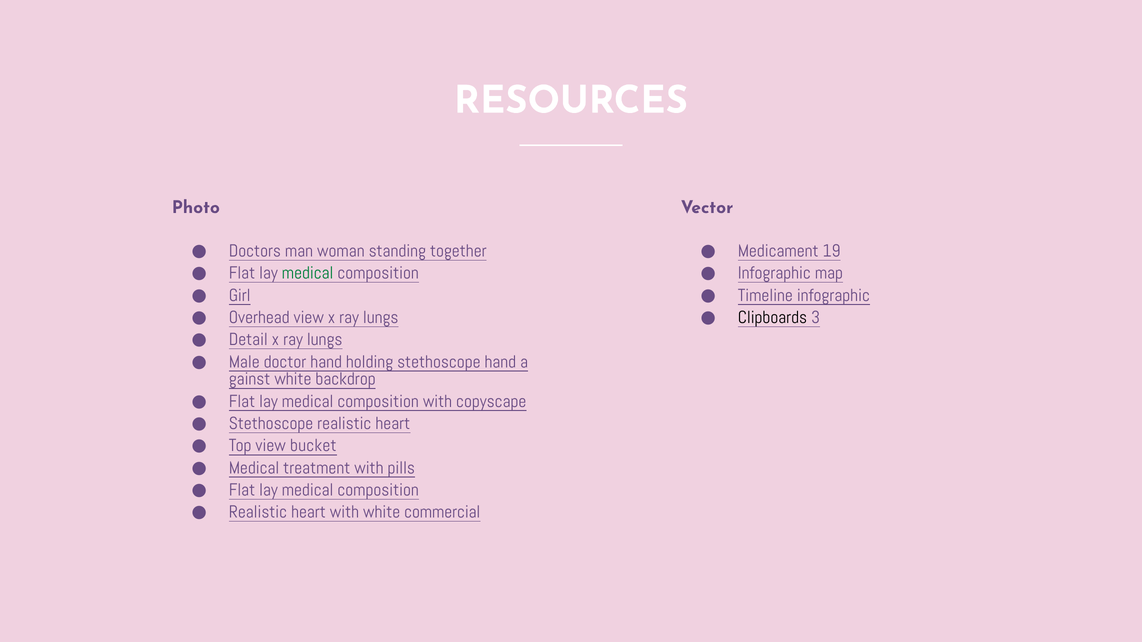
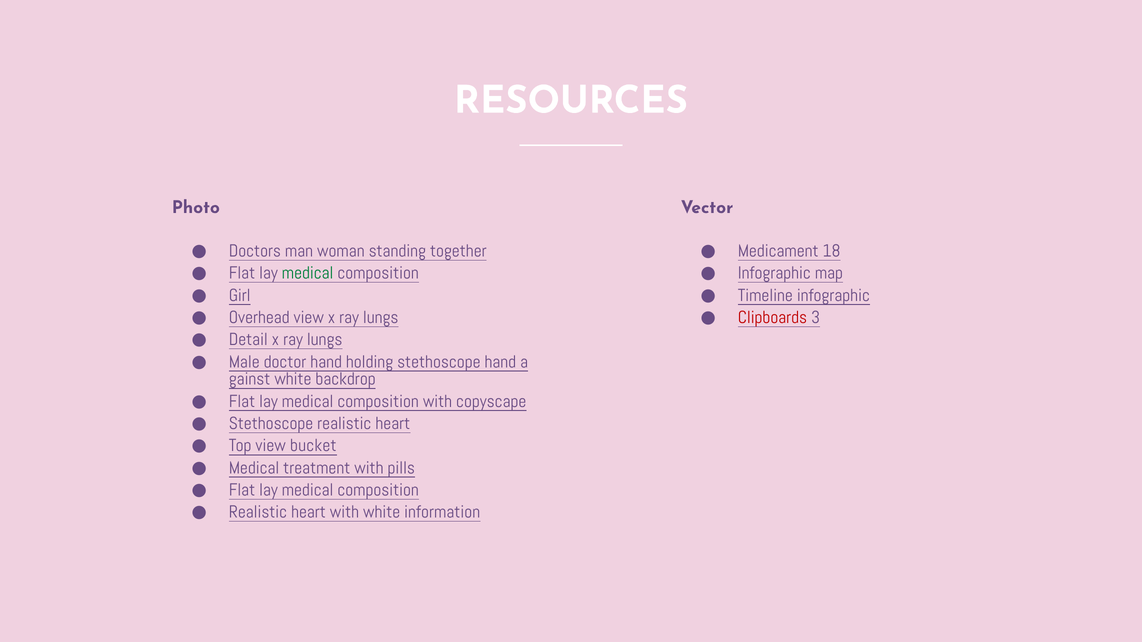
19: 19 -> 18 (832, 251)
Clipboards colour: black -> red (772, 318)
commercial: commercial -> information (442, 512)
